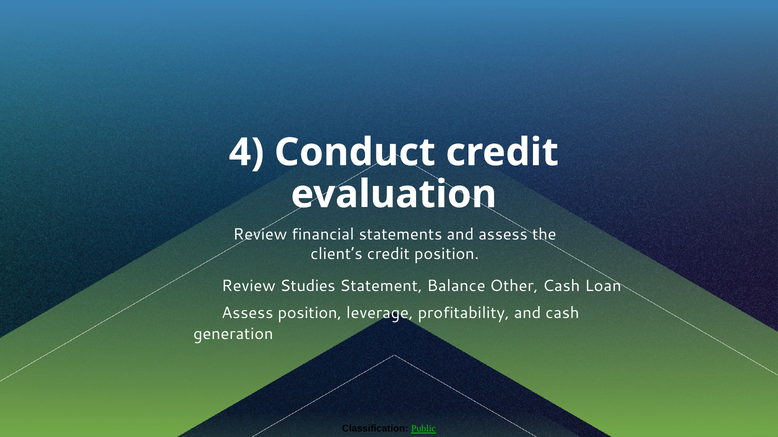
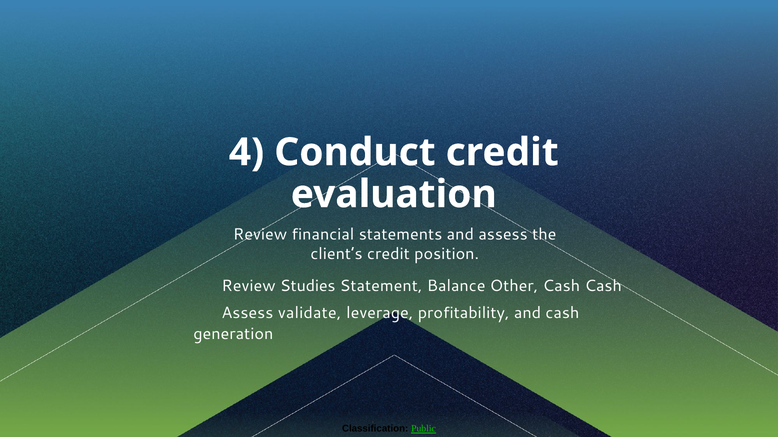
Cash Loan: Loan -> Cash (603, 286)
Assess position: position -> validate (310, 314)
